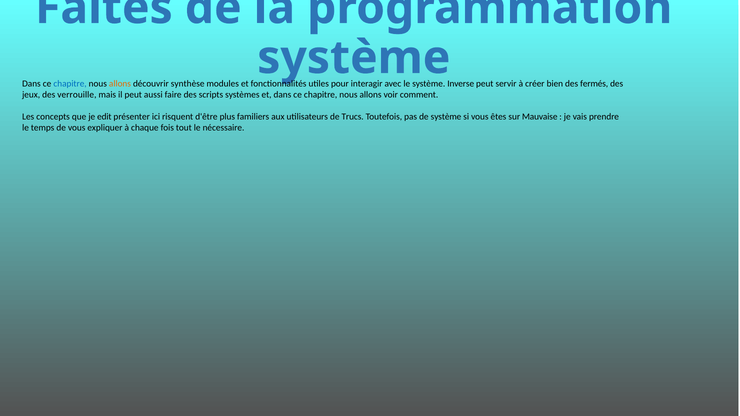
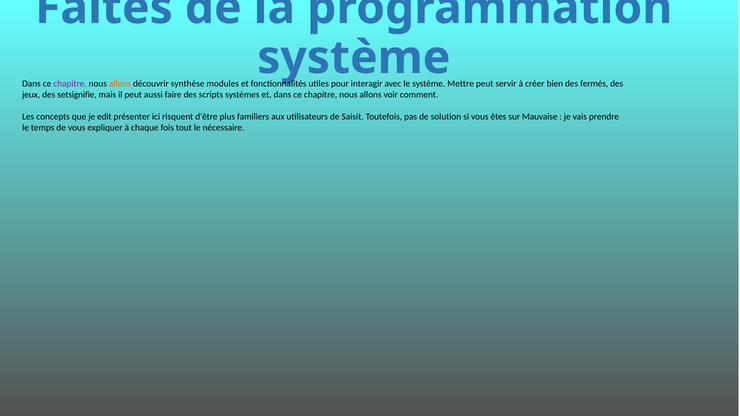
chapitre colour: blue -> purple (70, 84)
Inverse: Inverse -> Mettre (461, 84)
verrouille: verrouille -> setsignifie (77, 95)
Trucs: Trucs -> Saisit (353, 117)
de système: système -> solution (446, 117)
